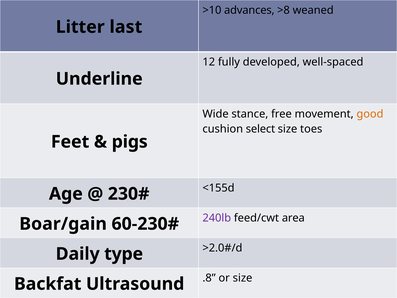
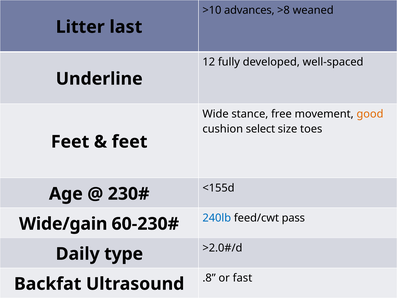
pigs: pigs -> feet (130, 142)
240lb colour: purple -> blue (217, 218)
area: area -> pass (293, 218)
Boar/gain: Boar/gain -> Wide/gain (63, 224)
or size: size -> fast (242, 278)
